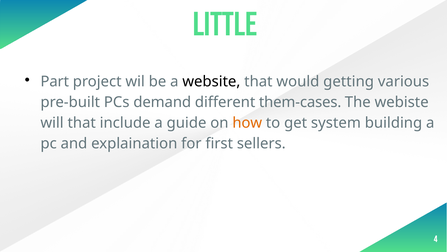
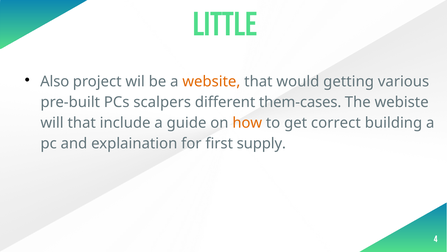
Part: Part -> Also (55, 82)
website colour: black -> orange (211, 82)
demand: demand -> scalpers (162, 102)
system: system -> correct (336, 123)
sellers: sellers -> supply (261, 143)
